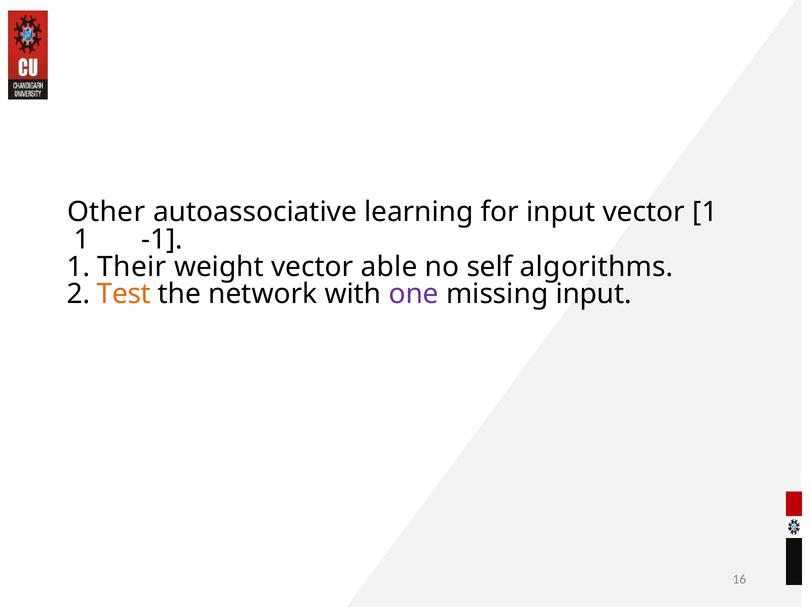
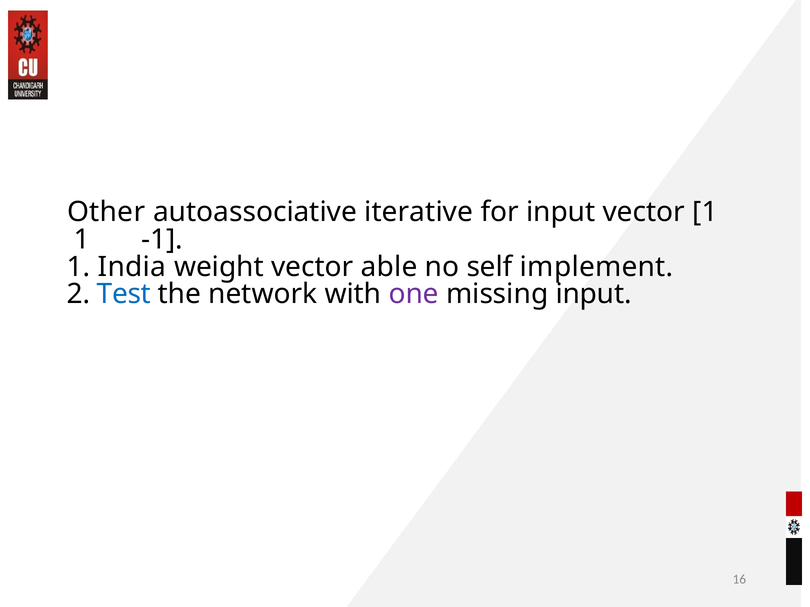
learning: learning -> iterative (419, 212)
Their: Their -> India (132, 267)
algorithms: algorithms -> implement (597, 267)
Test colour: orange -> blue (124, 294)
